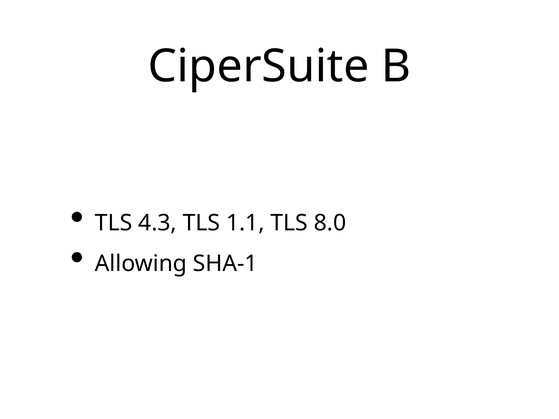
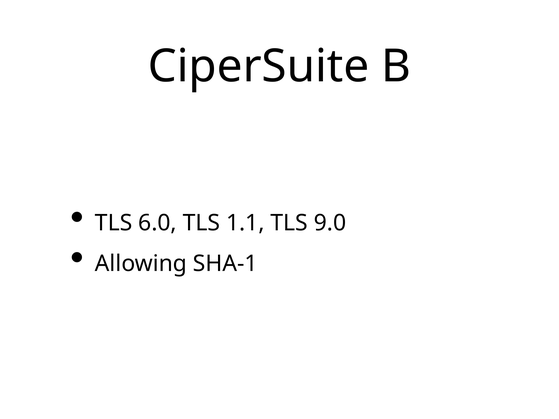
4.3: 4.3 -> 6.0 (158, 223)
8.0: 8.0 -> 9.0 (330, 223)
